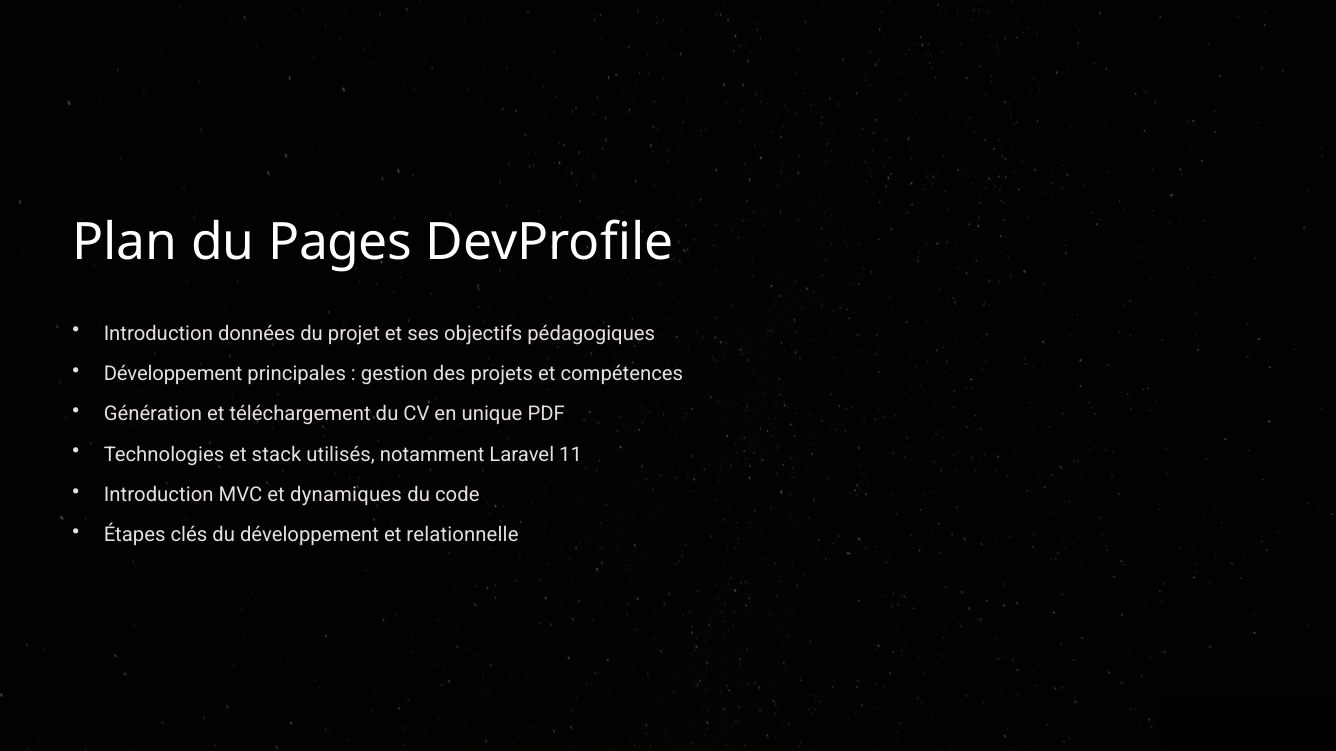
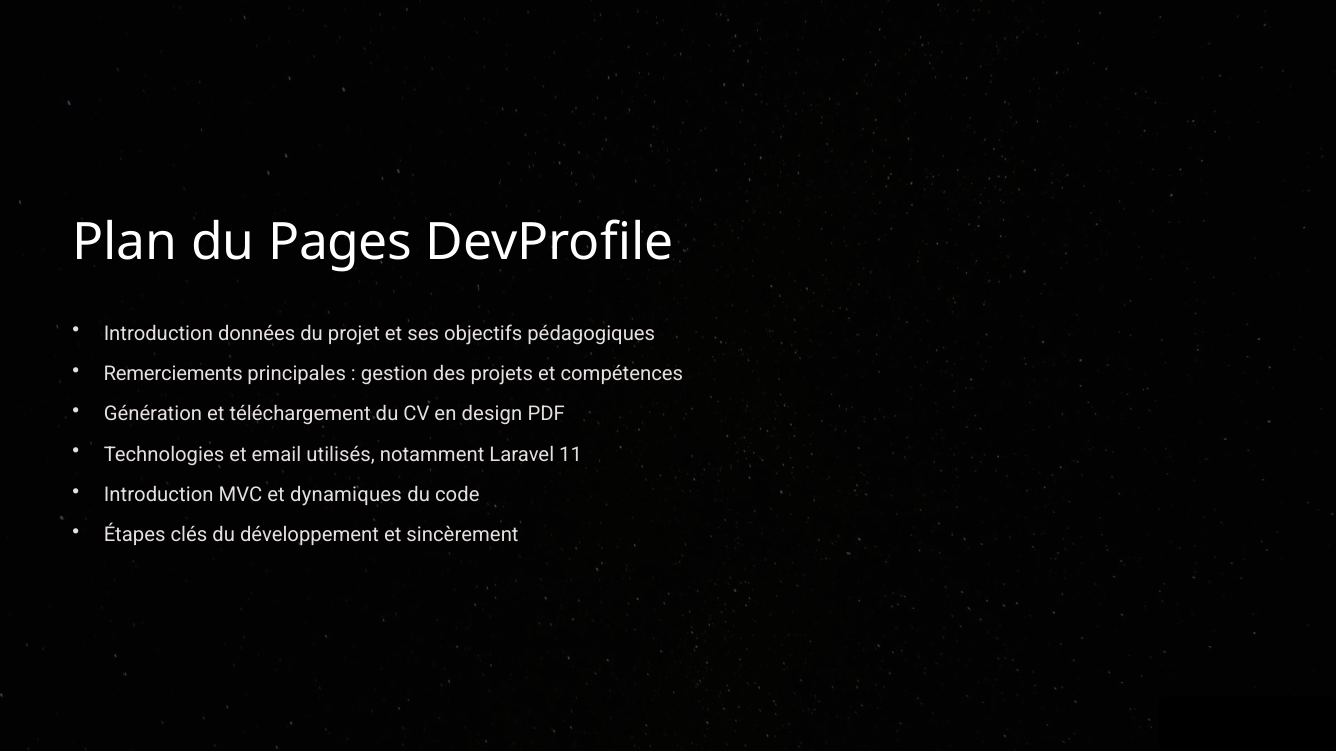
Développement: Développement -> Remerciements (173, 374)
unique: unique -> design (492, 414)
stack: stack -> email (277, 455)
relationnelle: relationnelle -> sincèrement (463, 535)
